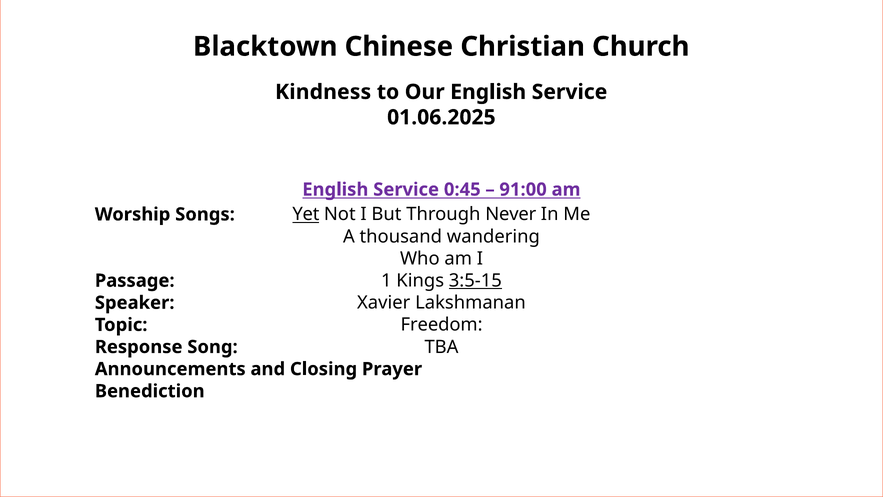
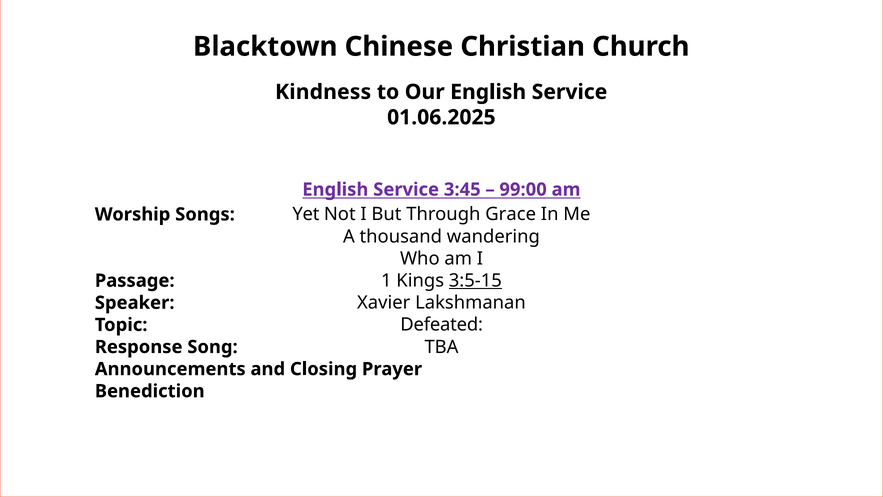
0:45: 0:45 -> 3:45 (462, 189)
91:00: 91:00 -> 99:00 (523, 189)
Yet underline: present -> none (306, 214)
Never: Never -> Grace (511, 214)
Freedom: Freedom -> Defeated (442, 325)
